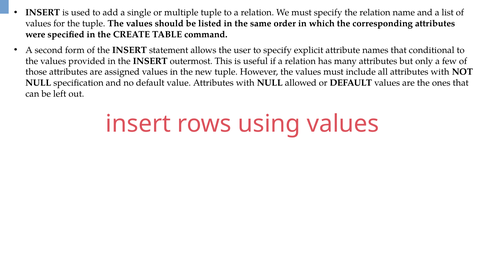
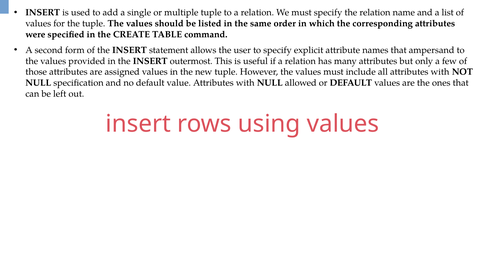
conditional: conditional -> ampersand (432, 50)
